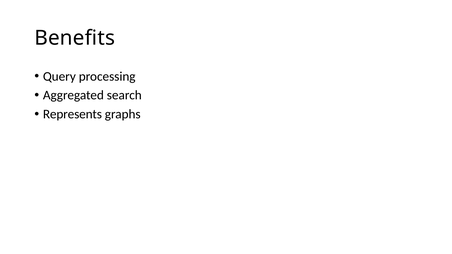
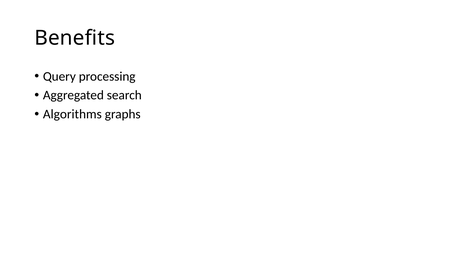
Represents: Represents -> Algorithms (72, 114)
